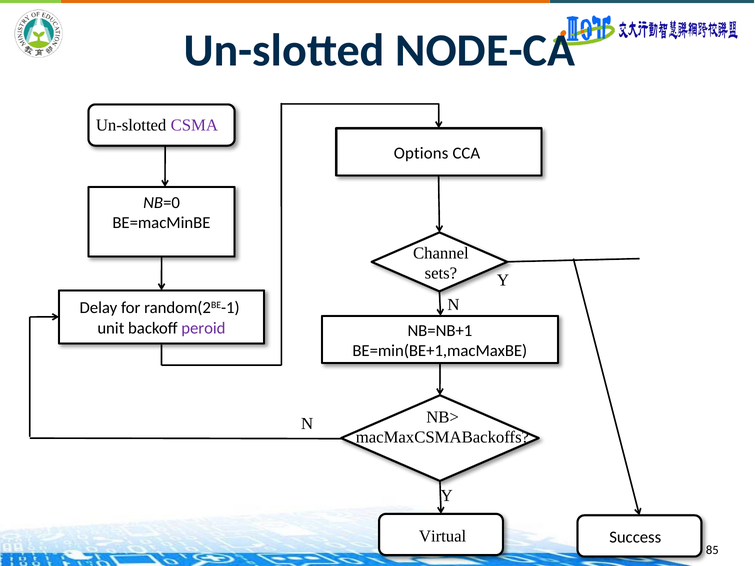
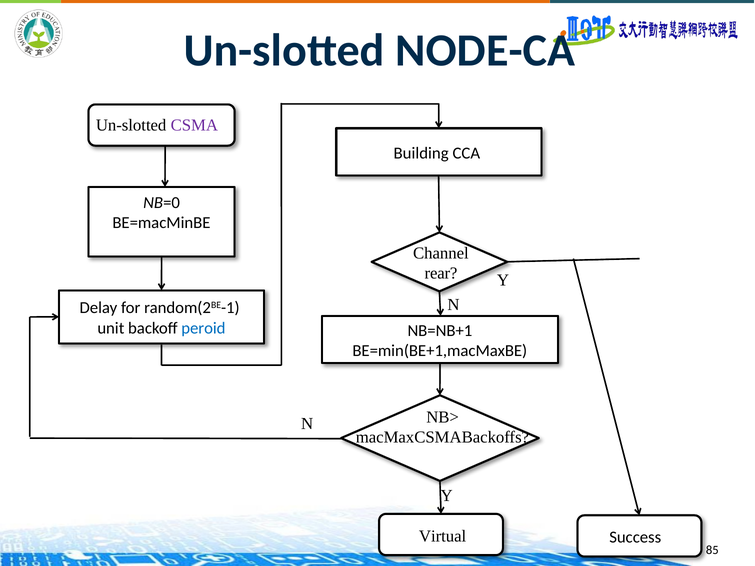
Options: Options -> Building (421, 153)
sets: sets -> rear (441, 273)
peroid colour: purple -> blue (203, 328)
